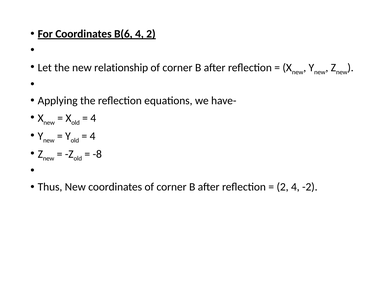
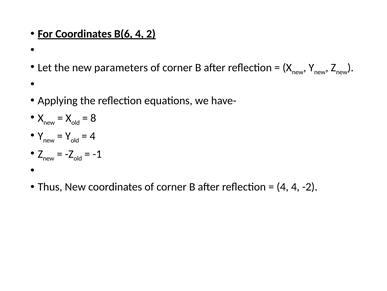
relationship: relationship -> parameters (121, 68)
4: 4 -> 8 (93, 118)
-8: -8 -> -1 (97, 154)
2: 2 -> 4 (283, 186)
